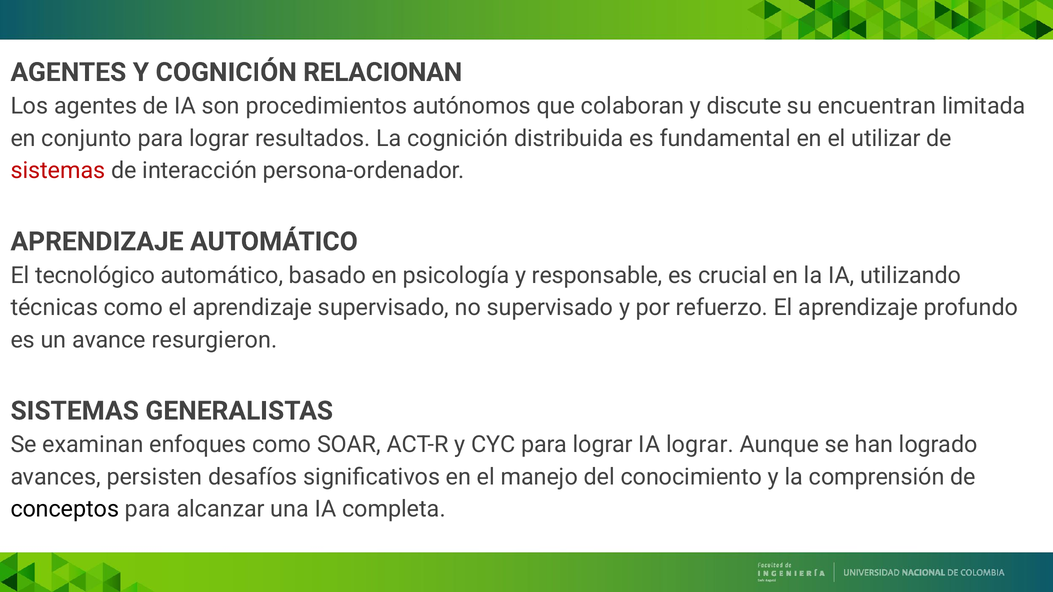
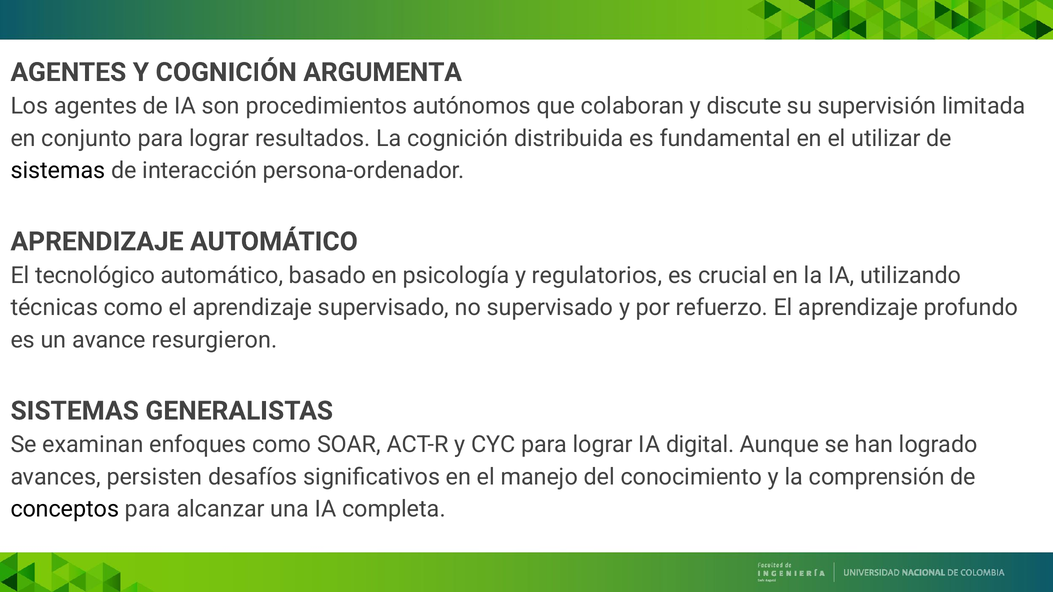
RELACIONAN: RELACIONAN -> ARGUMENTA (383, 72)
encuentran: encuentran -> supervisión (877, 106)
sistemas colour: red -> black (58, 171)
responsable: responsable -> regulatorios (597, 276)
IA lograr: lograr -> digital (700, 445)
